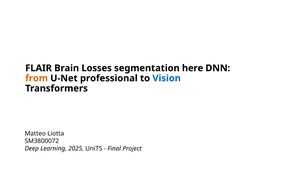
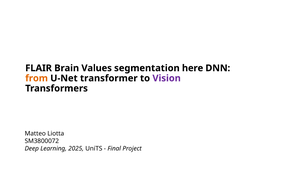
Losses: Losses -> Values (97, 68)
professional: professional -> transformer (109, 78)
Vision colour: blue -> purple (167, 78)
